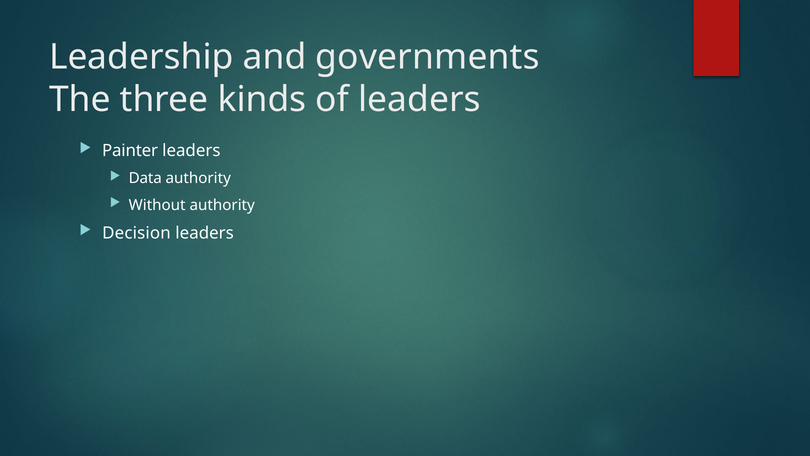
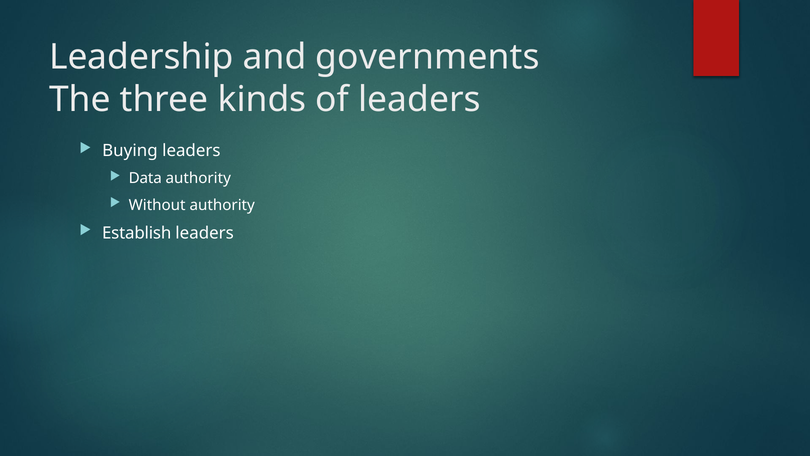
Painter: Painter -> Buying (130, 151)
Decision: Decision -> Establish (137, 233)
